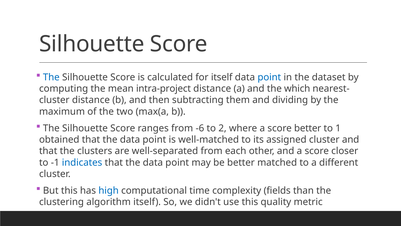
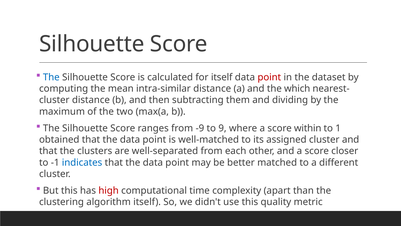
point colour: blue -> red (269, 77)
intra-project: intra-project -> intra-similar (163, 89)
-6: -6 -> -9 (200, 128)
2: 2 -> 9 (223, 128)
score better: better -> within (308, 128)
high colour: blue -> red (109, 190)
fields: fields -> apart (277, 190)
